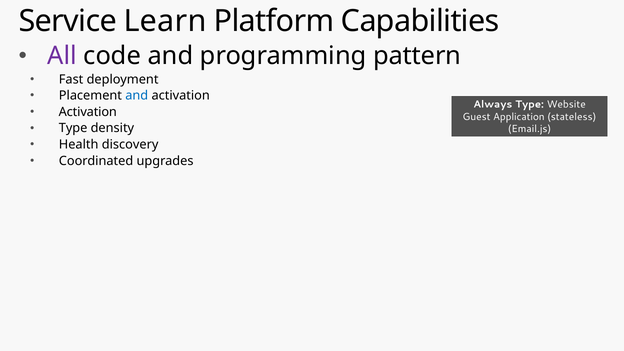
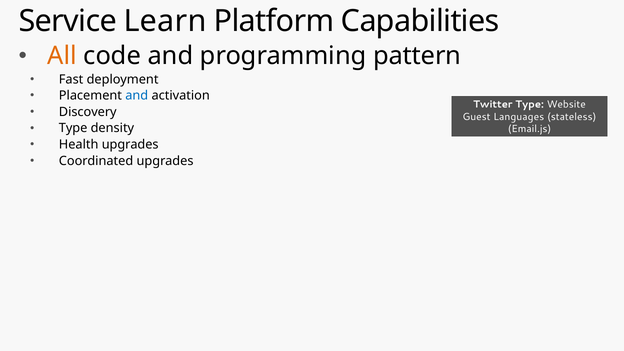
All colour: purple -> orange (62, 56)
Always: Always -> Twitter (493, 105)
Activation: Activation -> Discovery (88, 112)
Application: Application -> Languages (519, 117)
Health discovery: discovery -> upgrades (130, 145)
